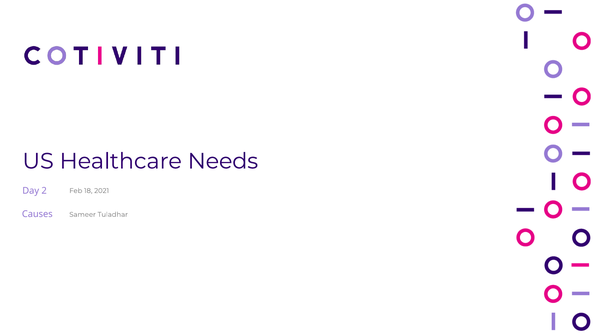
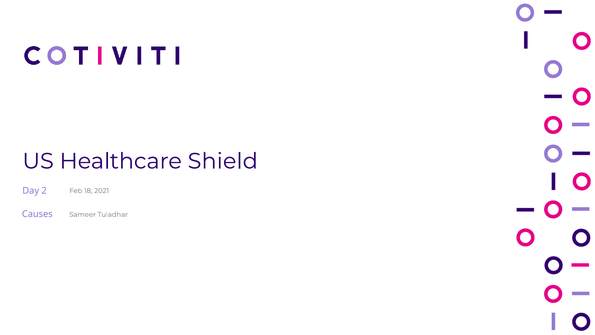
Needs: Needs -> Shield (223, 161)
